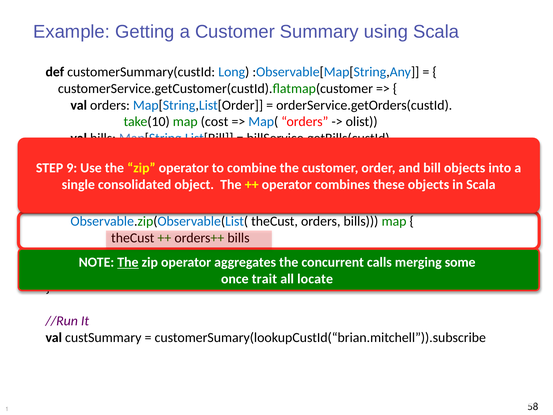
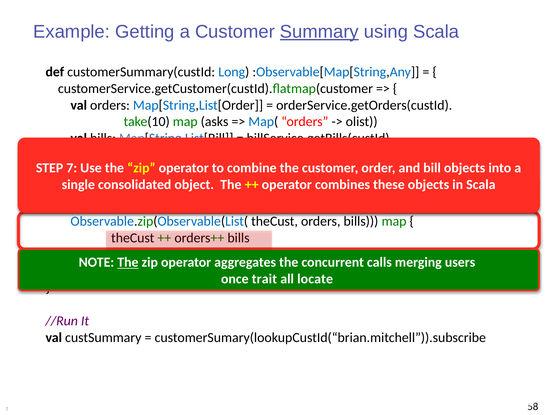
Summary underline: none -> present (319, 32)
cost: cost -> asks (215, 122)
9: 9 -> 7 (72, 168)
some: some -> users (460, 262)
